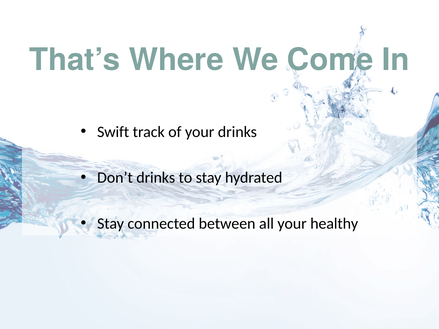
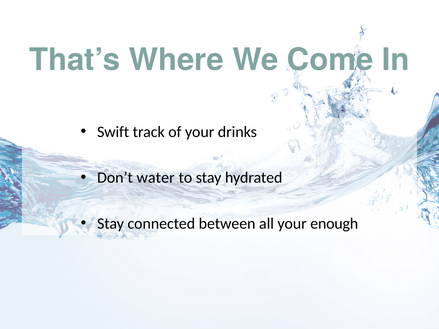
Don’t drinks: drinks -> water (156, 178)
healthy: healthy -> enough (334, 224)
